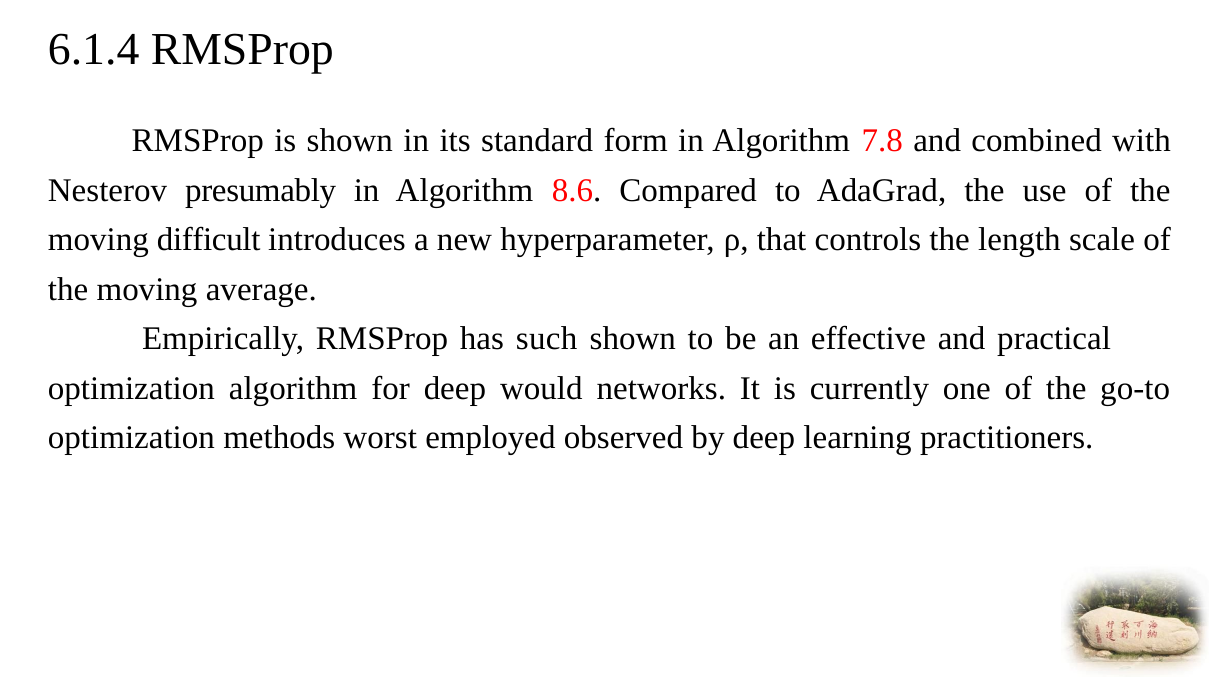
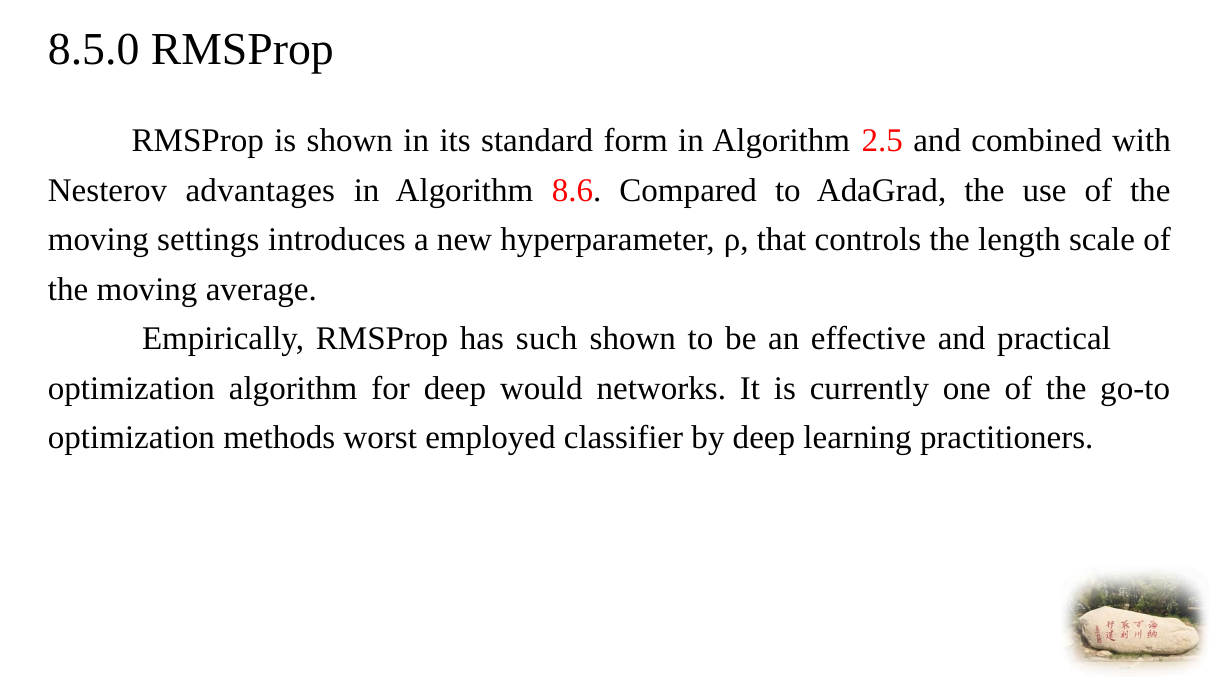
6.1.4: 6.1.4 -> 8.5.0 (94, 50)
7.8: 7.8 -> 2.5 (882, 141)
presumably: presumably -> advantages (260, 191)
difficult: difficult -> settings (208, 240)
observed: observed -> classifier (623, 438)
